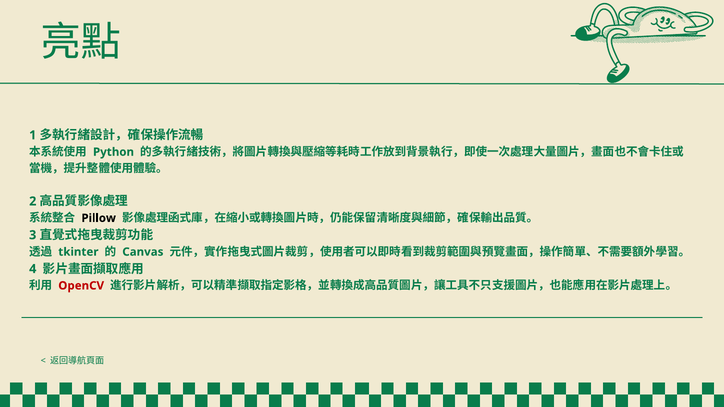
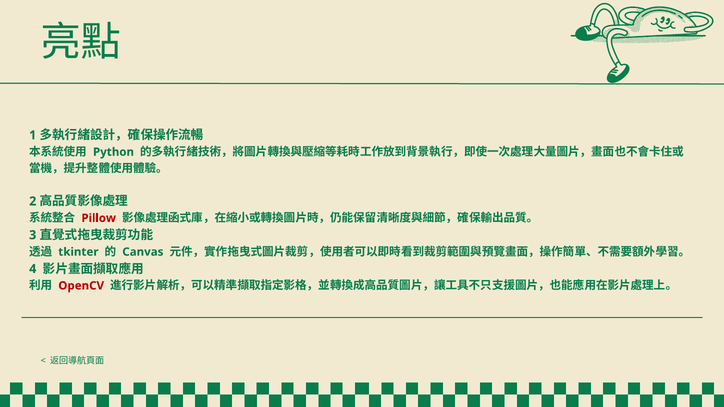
Pillow colour: black -> red (99, 218)
